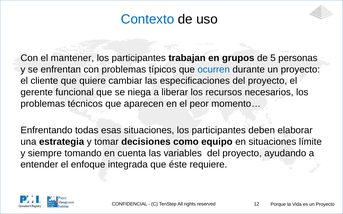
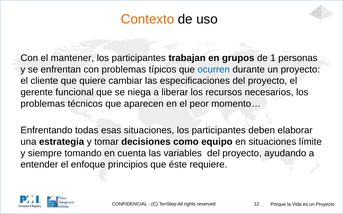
Contexto colour: blue -> orange (148, 19)
5: 5 -> 1 (273, 58)
integrada: integrada -> principios (128, 165)
